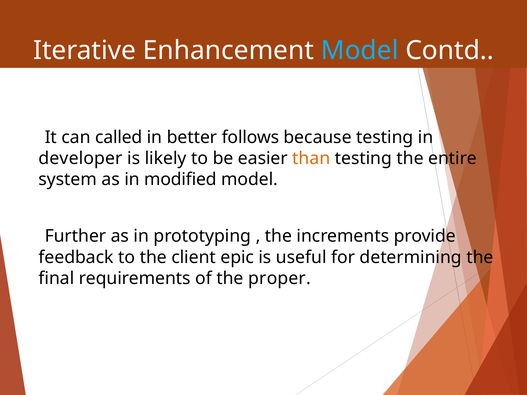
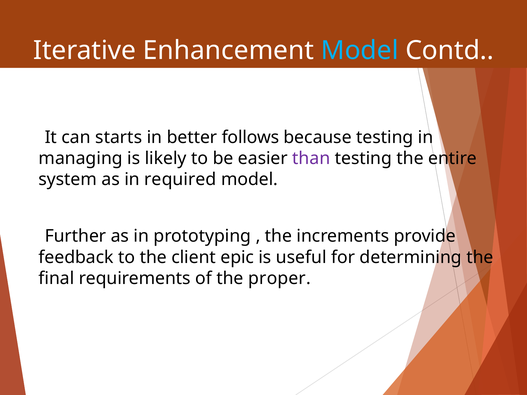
called: called -> starts (119, 137)
developer: developer -> managing (81, 158)
than colour: orange -> purple (311, 158)
modified: modified -> required (180, 180)
